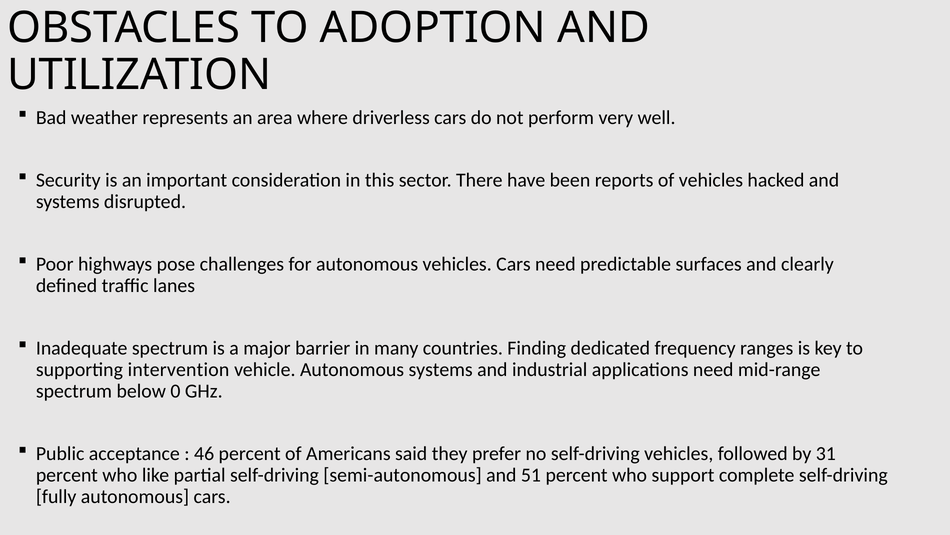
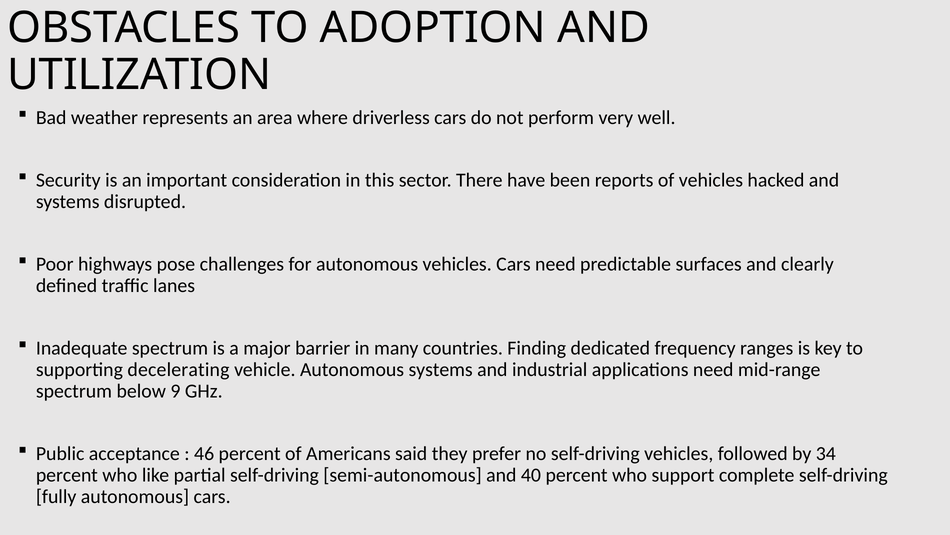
intervention: intervention -> decelerating (178, 369)
0: 0 -> 9 (175, 391)
31: 31 -> 34 (826, 453)
51: 51 -> 40 (531, 475)
